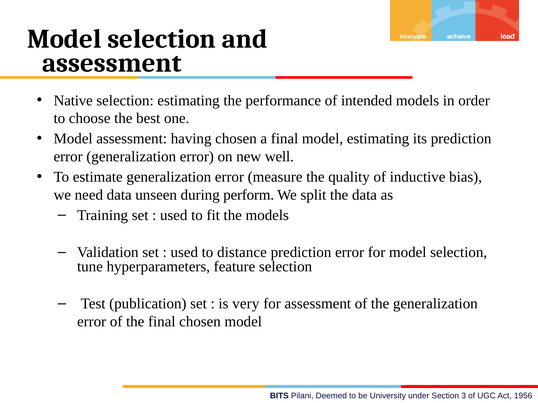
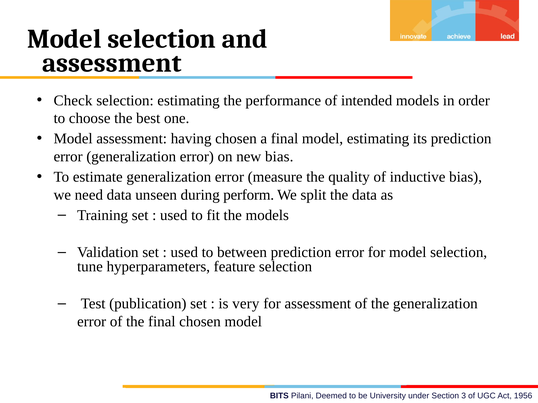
Native: Native -> Check (73, 101)
new well: well -> bias (279, 157)
distance: distance -> between (242, 253)
